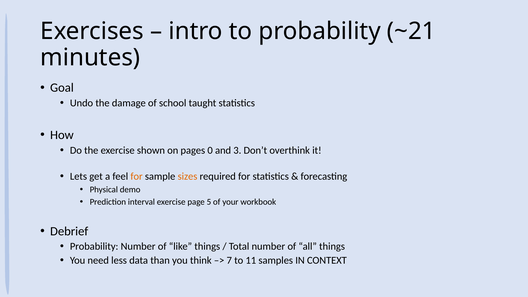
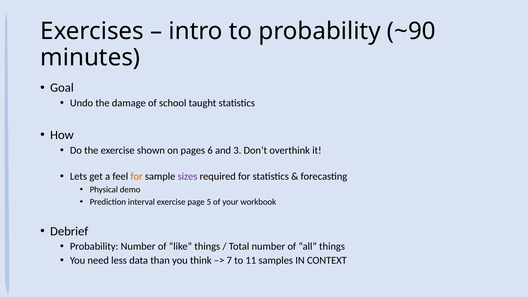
~21: ~21 -> ~90 (411, 31)
0: 0 -> 6 (210, 150)
sizes colour: orange -> purple (188, 176)
